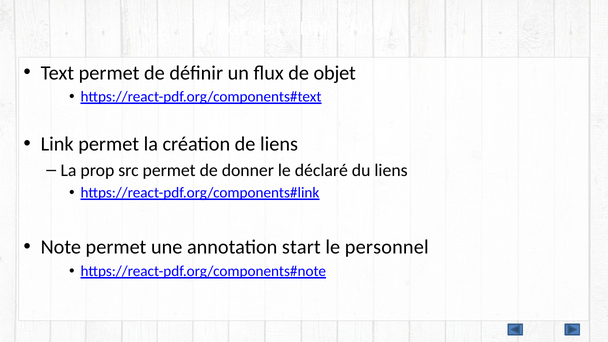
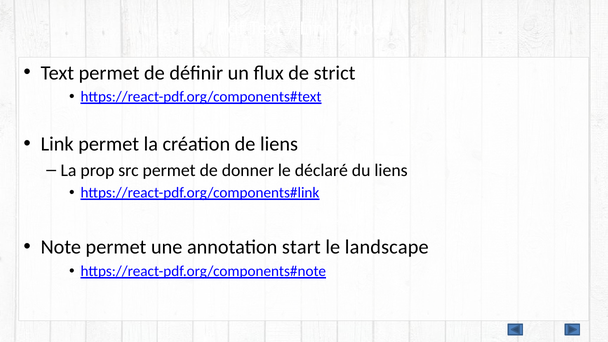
objet: objet -> strict (335, 73)
personnel: personnel -> landscape (387, 247)
